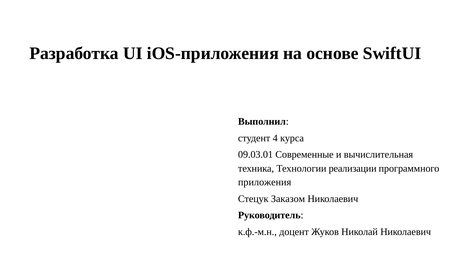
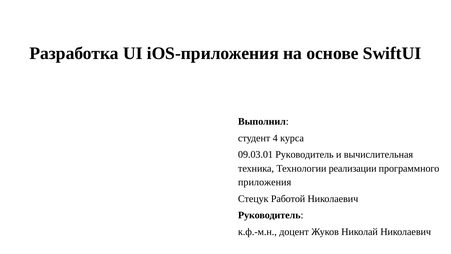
09.03.01 Современные: Современные -> Руководитель (304, 154)
Заказом: Заказом -> Работой (288, 199)
